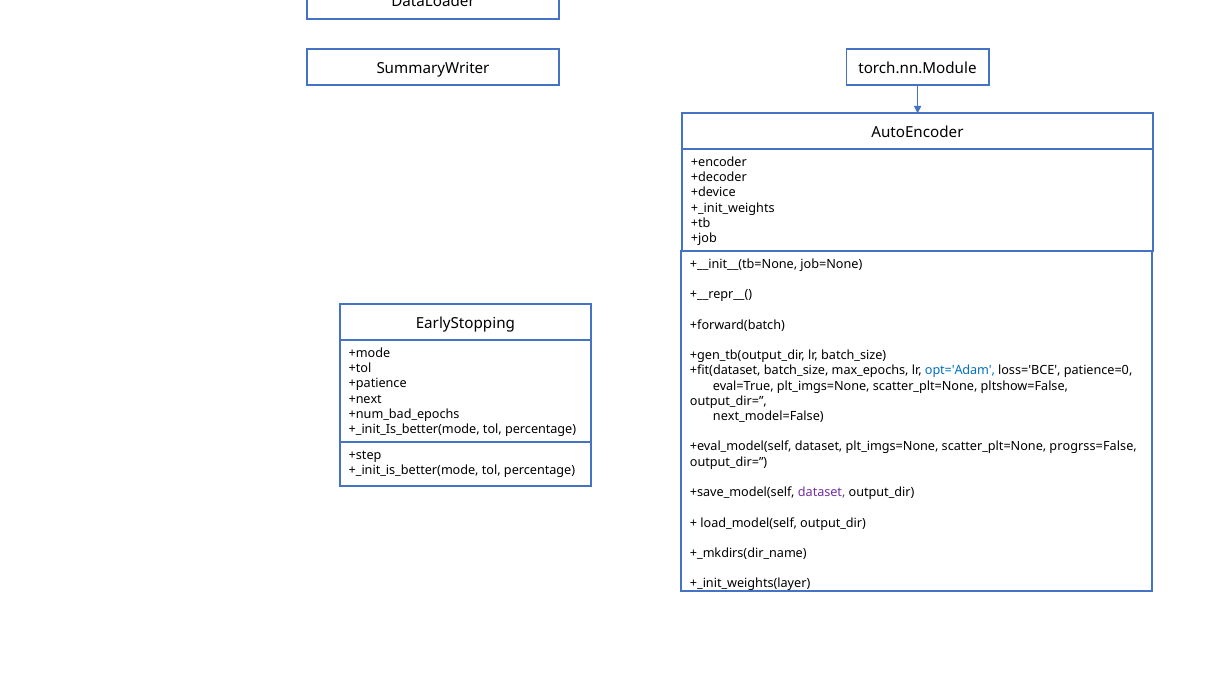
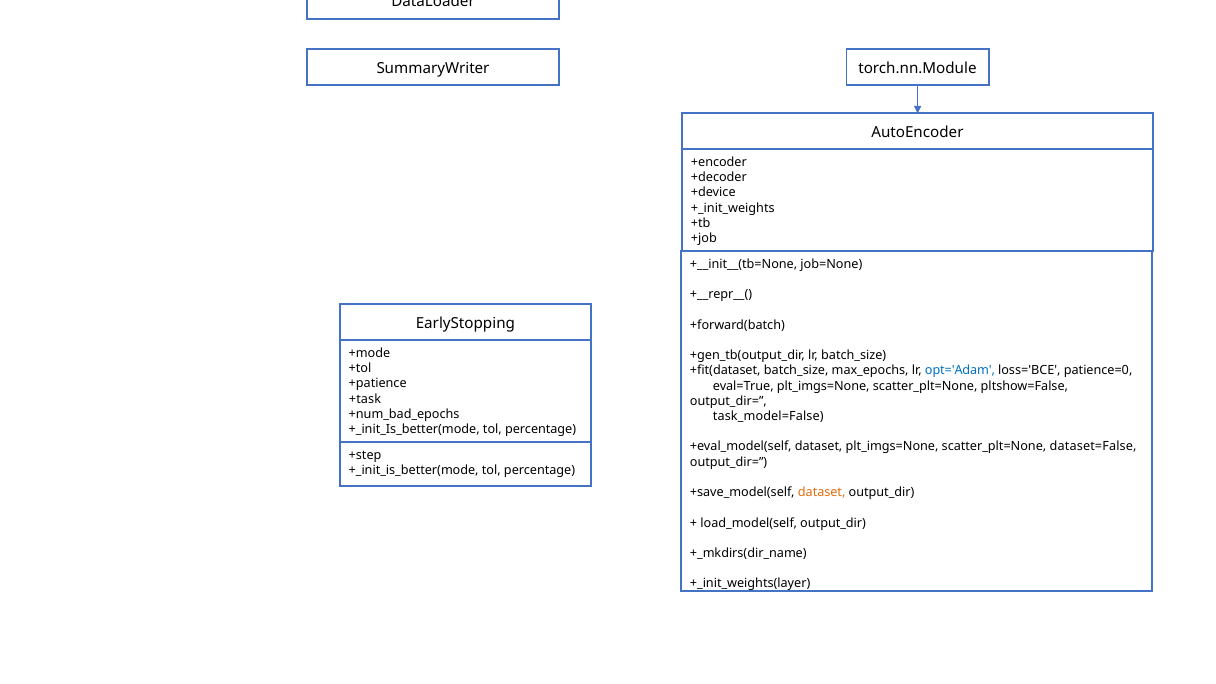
+next: +next -> +task (365, 399)
next_model=False: next_model=False -> task_model=False (768, 416)
progrss=False: progrss=False -> dataset=False (1093, 447)
dataset colour: purple -> orange (822, 492)
